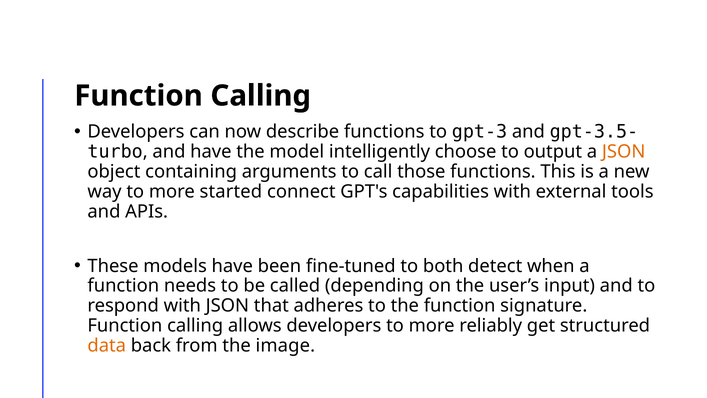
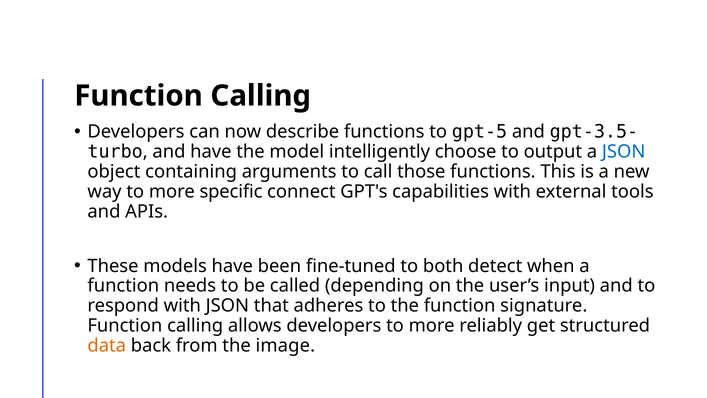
gpt-3: gpt-3 -> gpt-5 (480, 132)
JSON colour: orange -> blue (624, 152)
started: started -> specific (231, 191)
